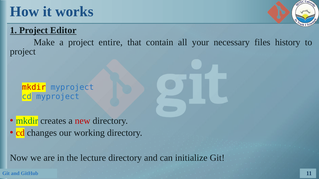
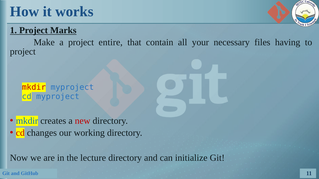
Editor: Editor -> Marks (63, 30)
history: history -> having (288, 43)
mkdir colour: green -> blue (27, 121)
